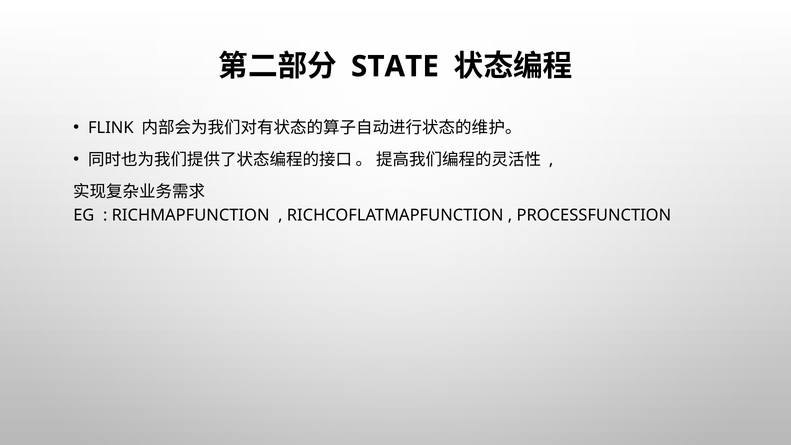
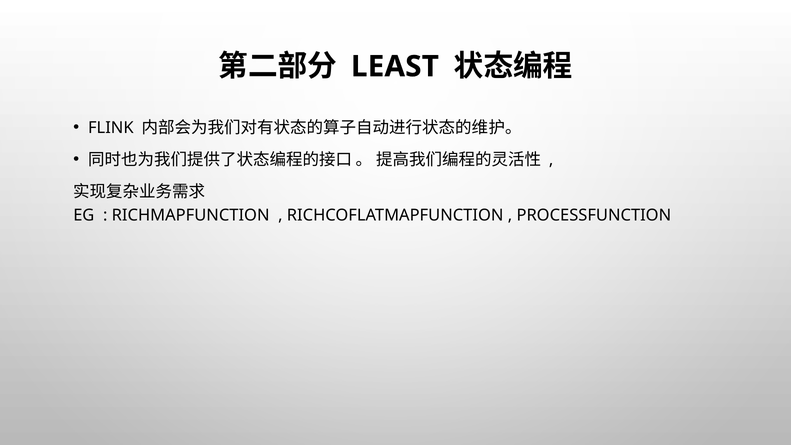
STATE: STATE -> LEAST (395, 66)
